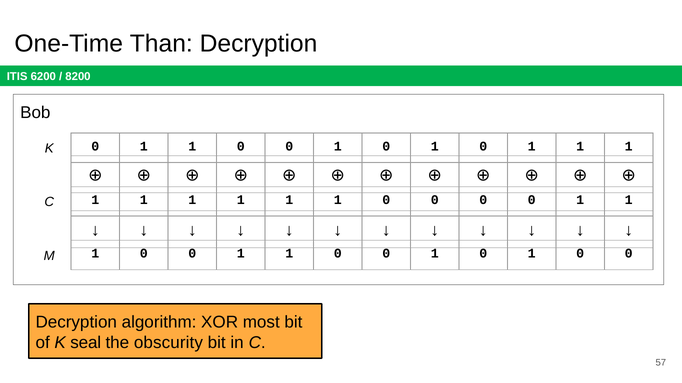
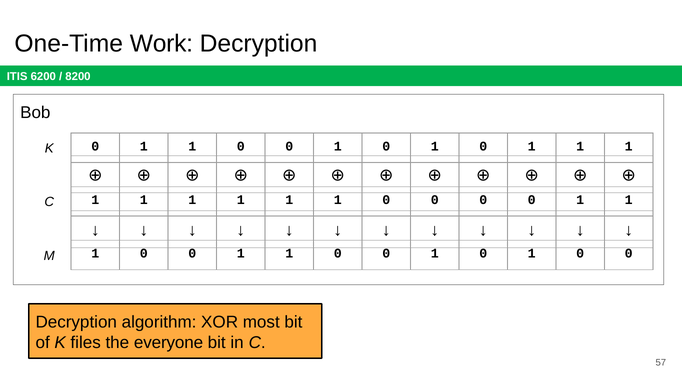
Than: Than -> Work (161, 44)
seal: seal -> files (86, 343)
obscurity: obscurity -> everyone (169, 343)
